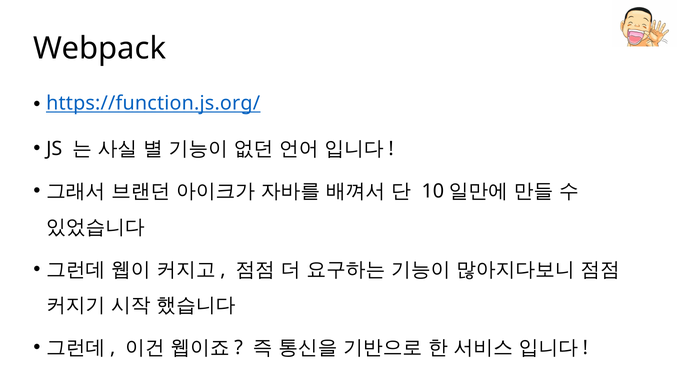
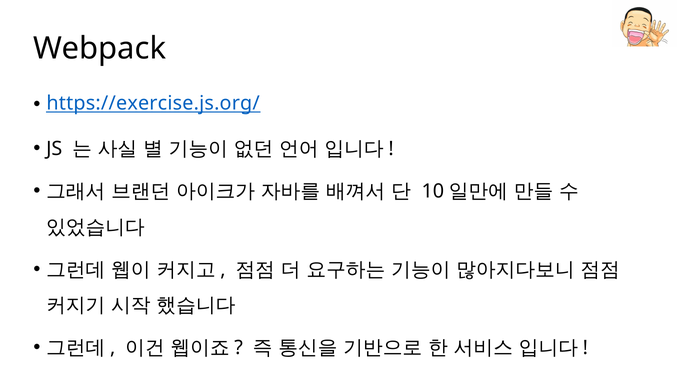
https://function.js.org/: https://function.js.org/ -> https://exercise.js.org/ (153, 103)
